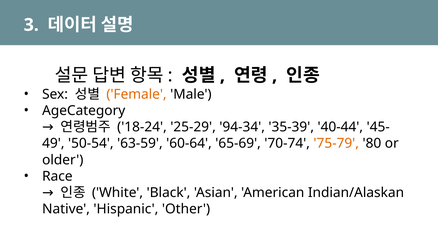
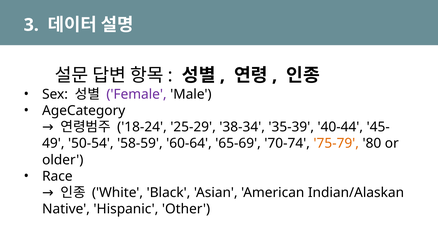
Female colour: orange -> purple (137, 94)
94-34: 94-34 -> 38-34 (242, 127)
63-59: 63-59 -> 58-59 (140, 144)
